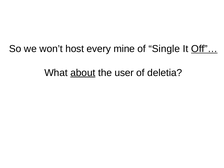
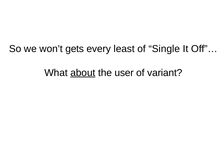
host: host -> gets (75, 49)
mine: mine -> least (124, 49)
Off”… underline: present -> none (204, 49)
deletia: deletia -> variant (165, 73)
